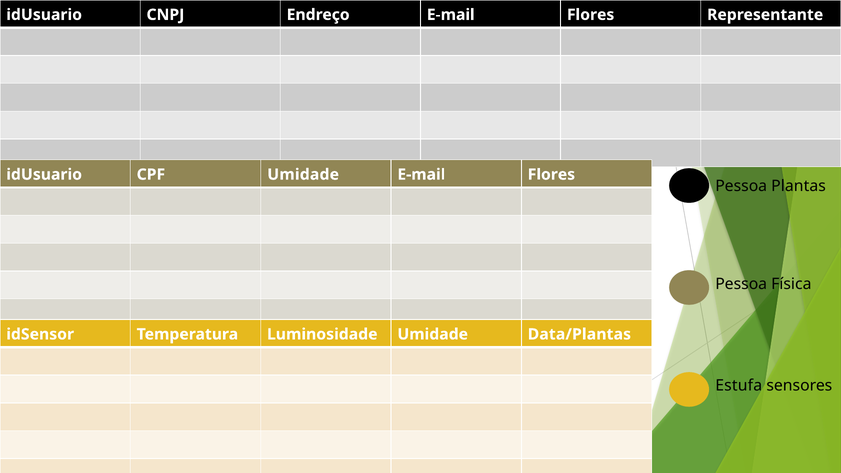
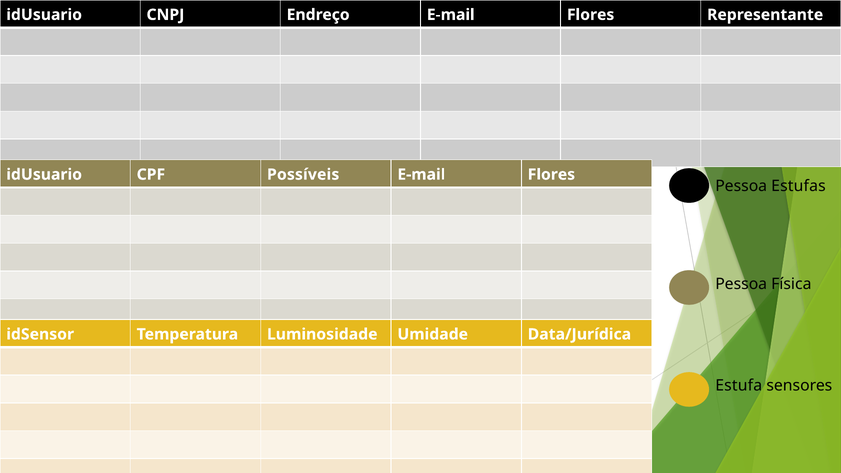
CPF Umidade: Umidade -> Possíveis (303, 175)
Plantas: Plantas -> Estufas (798, 186)
Data/Plantas: Data/Plantas -> Data/Jurídica (579, 334)
